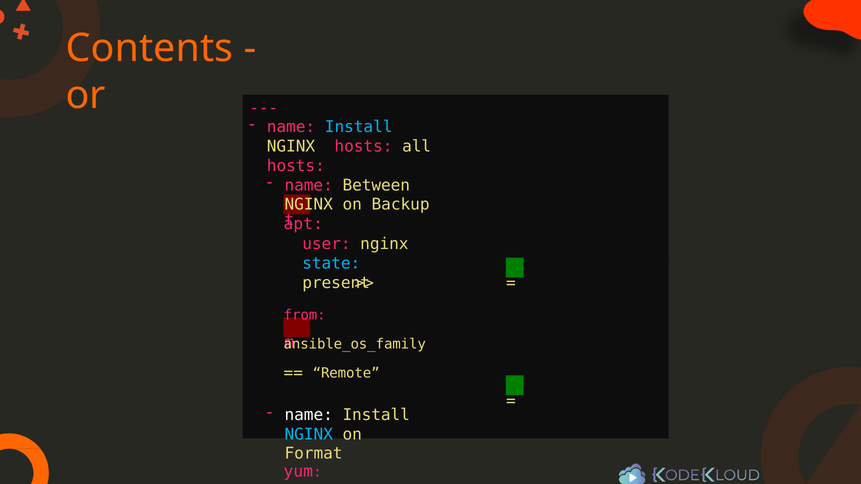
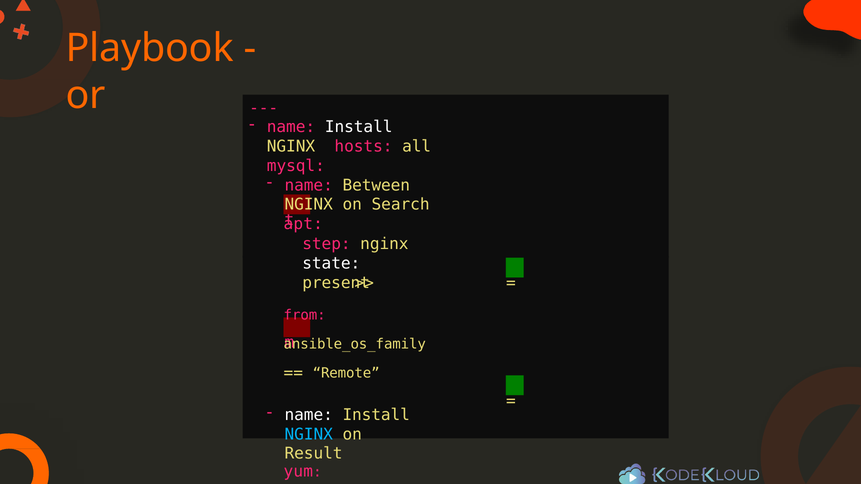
Contents: Contents -> Playbook (150, 48)
Install colour: light blue -> white (359, 127)
hosts: hosts -> mysql (296, 166)
Backup: Backup -> Search (401, 205)
user: user -> step (326, 244)
state colour: light blue -> white (331, 263)
Format: Format -> Result (314, 454)
